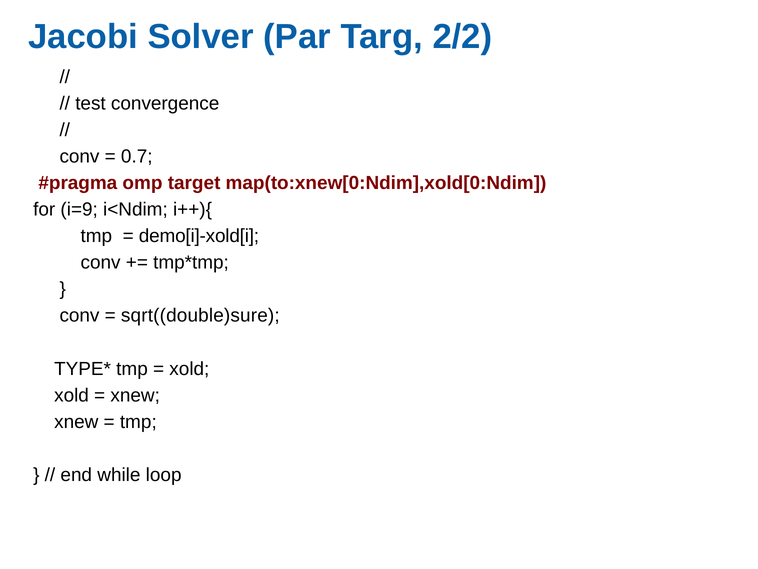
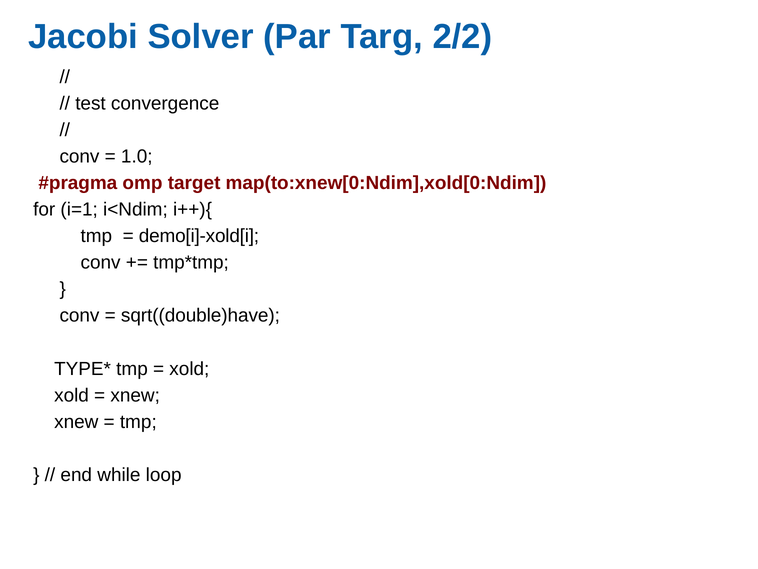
0.7: 0.7 -> 1.0 (137, 156)
i=9: i=9 -> i=1 (79, 209)
sqrt((double)sure: sqrt((double)sure -> sqrt((double)have (200, 315)
